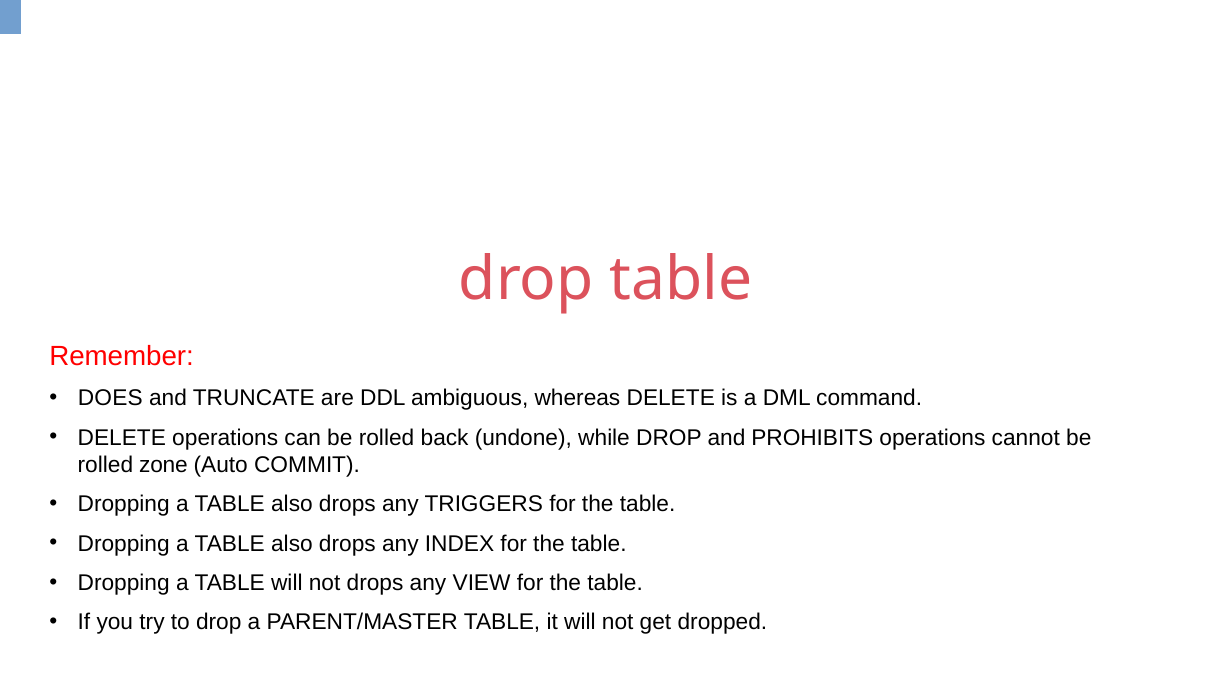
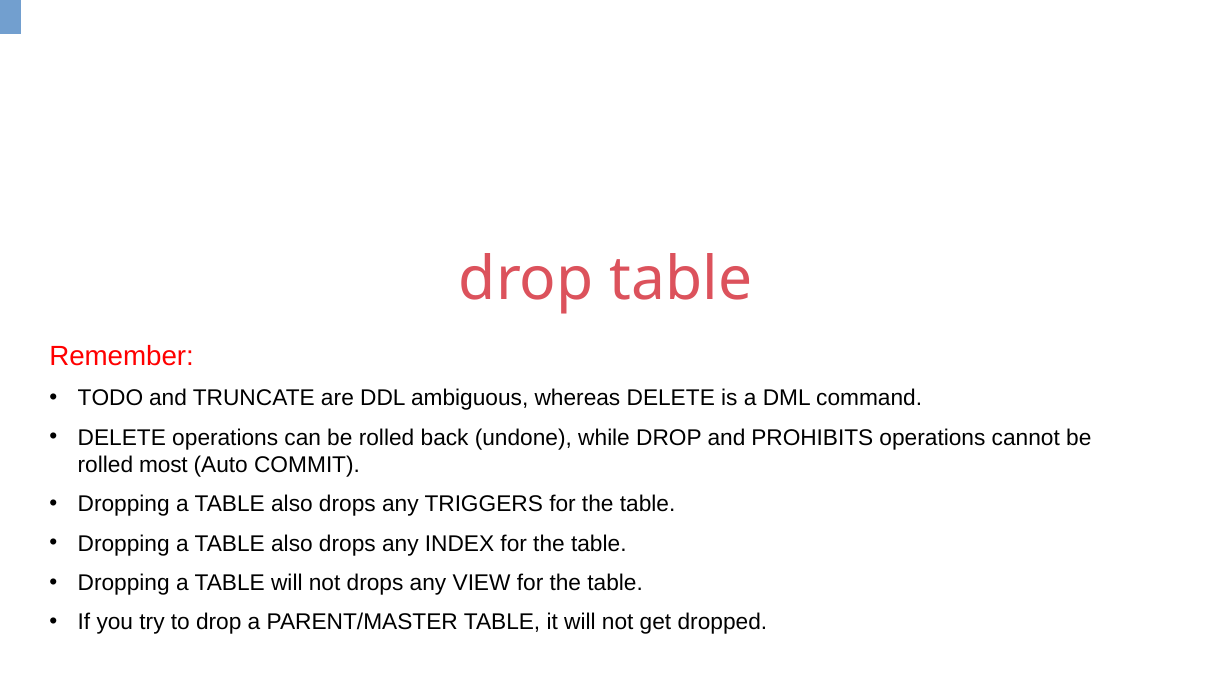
DOES: DOES -> TODO (110, 398)
zone: zone -> most (163, 465)
